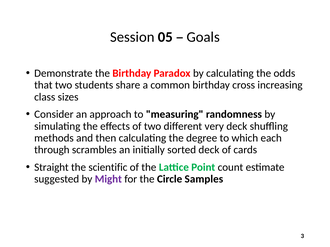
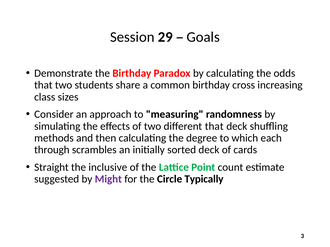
05: 05 -> 29 (165, 37)
different very: very -> that (214, 126)
scientific: scientific -> inclusive (108, 168)
Samples: Samples -> Typically (204, 179)
